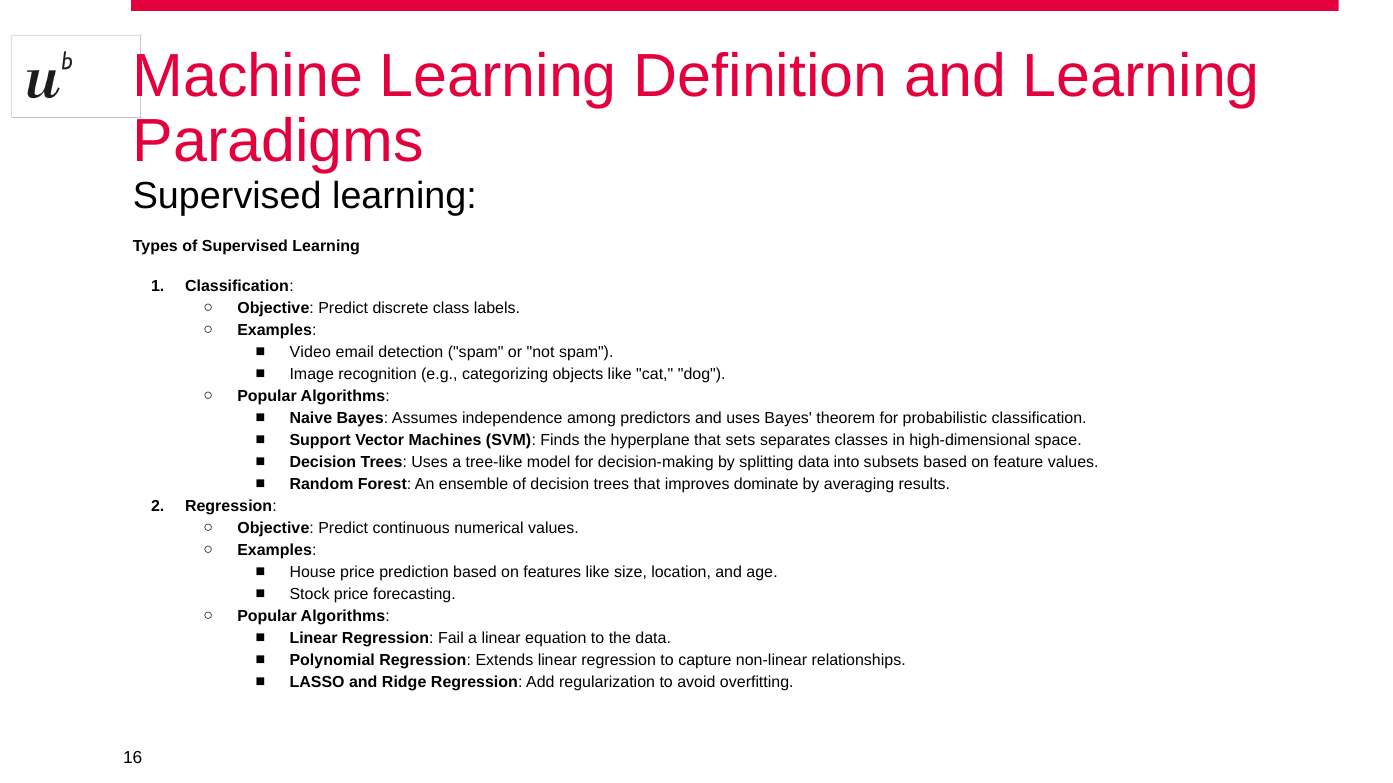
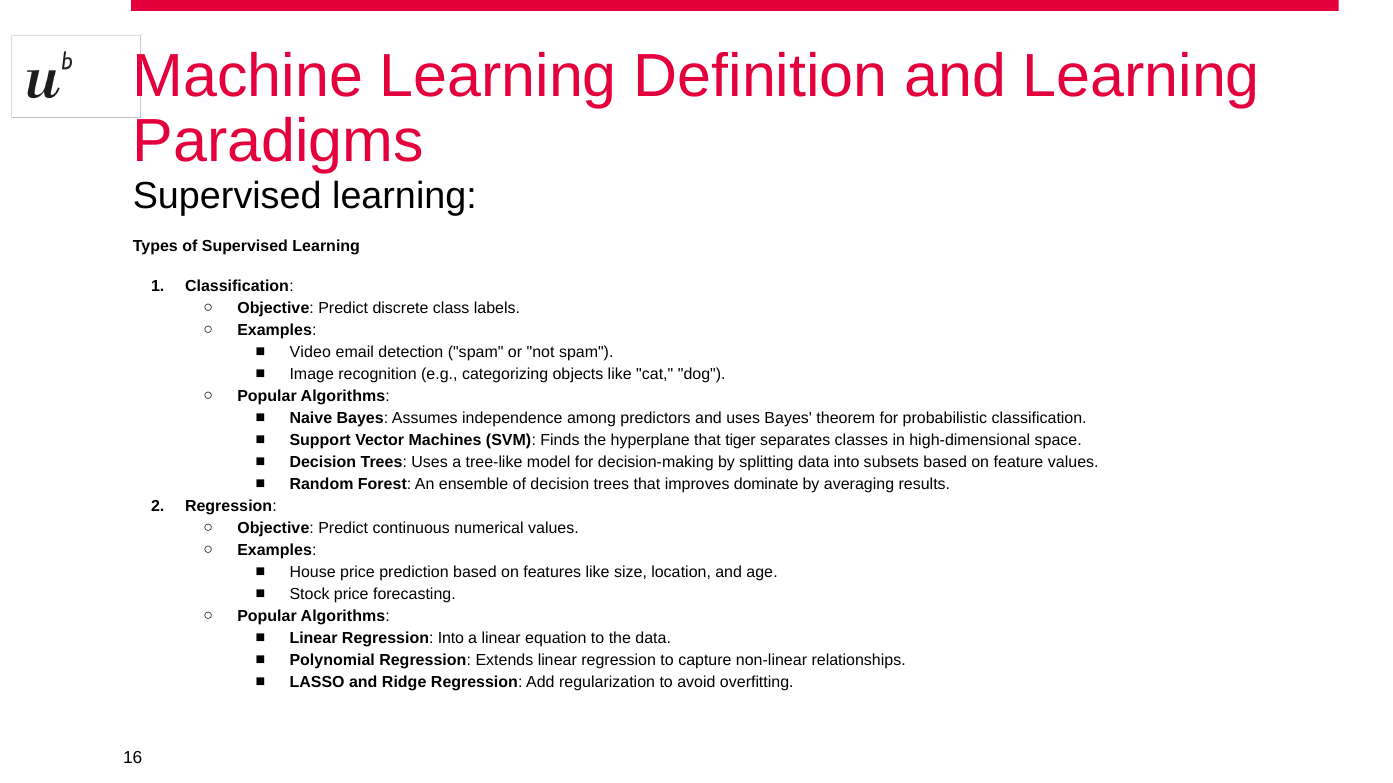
sets: sets -> tiger (741, 440)
Regression Fail: Fail -> Into (451, 638)
